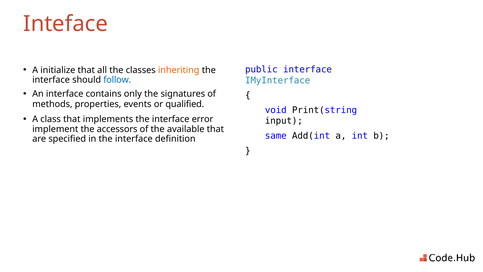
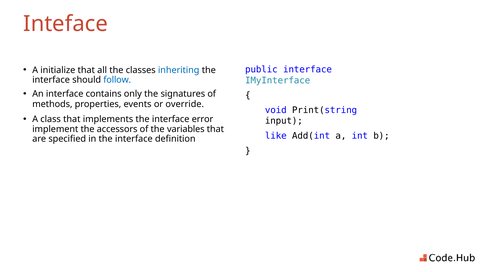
inheriting colour: orange -> blue (179, 70)
qualified: qualified -> override (185, 104)
available: available -> variables (186, 129)
same: same -> like (276, 136)
